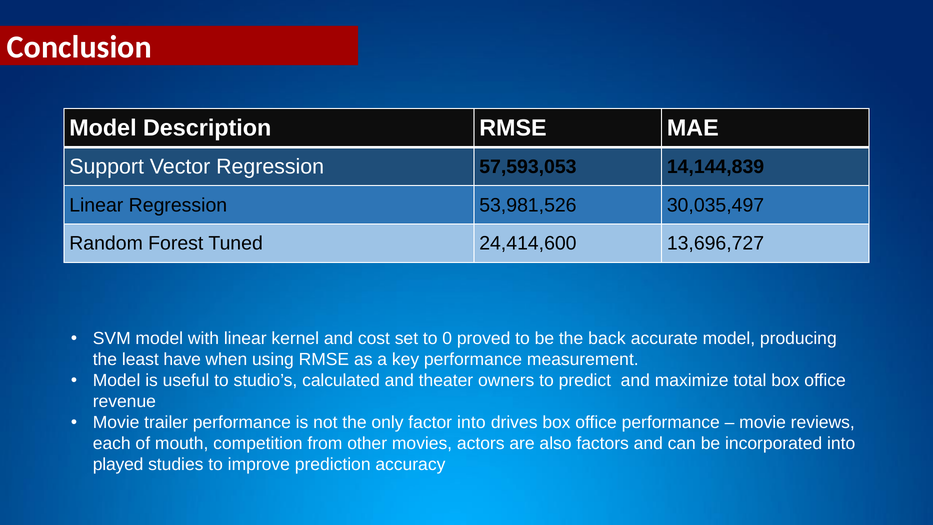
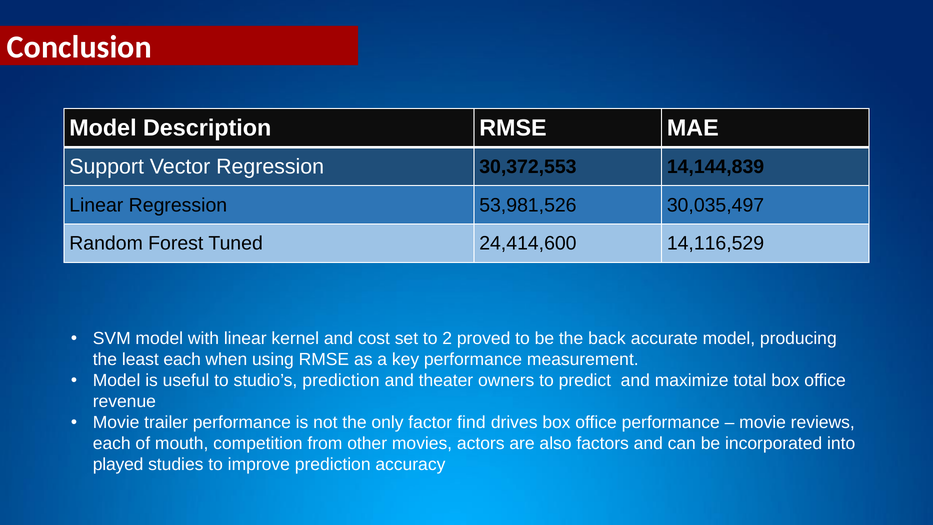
57,593,053: 57,593,053 -> 30,372,553 (528, 167)
13,696,727: 13,696,727 -> 14,116,529 (715, 243)
0: 0 -> 2 (447, 339)
least have: have -> each (182, 360)
studio’s calculated: calculated -> prediction (341, 381)
factor into: into -> find (471, 423)
